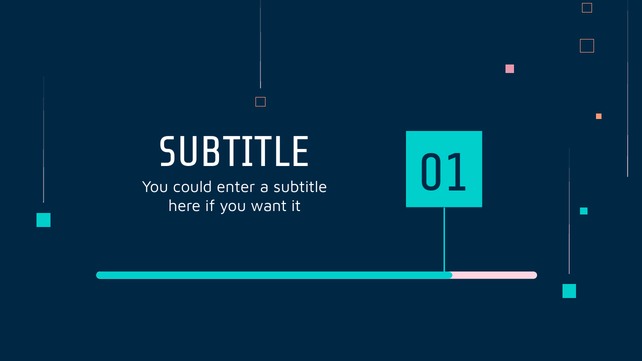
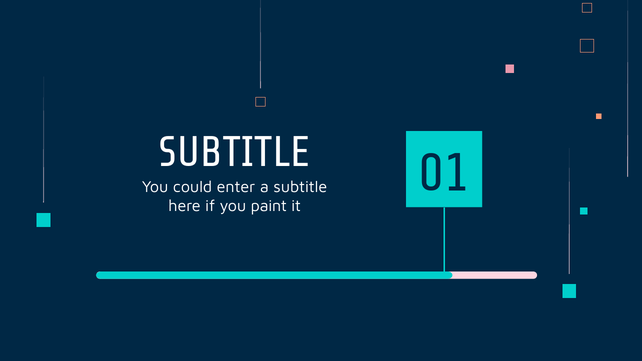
want: want -> paint (269, 206)
